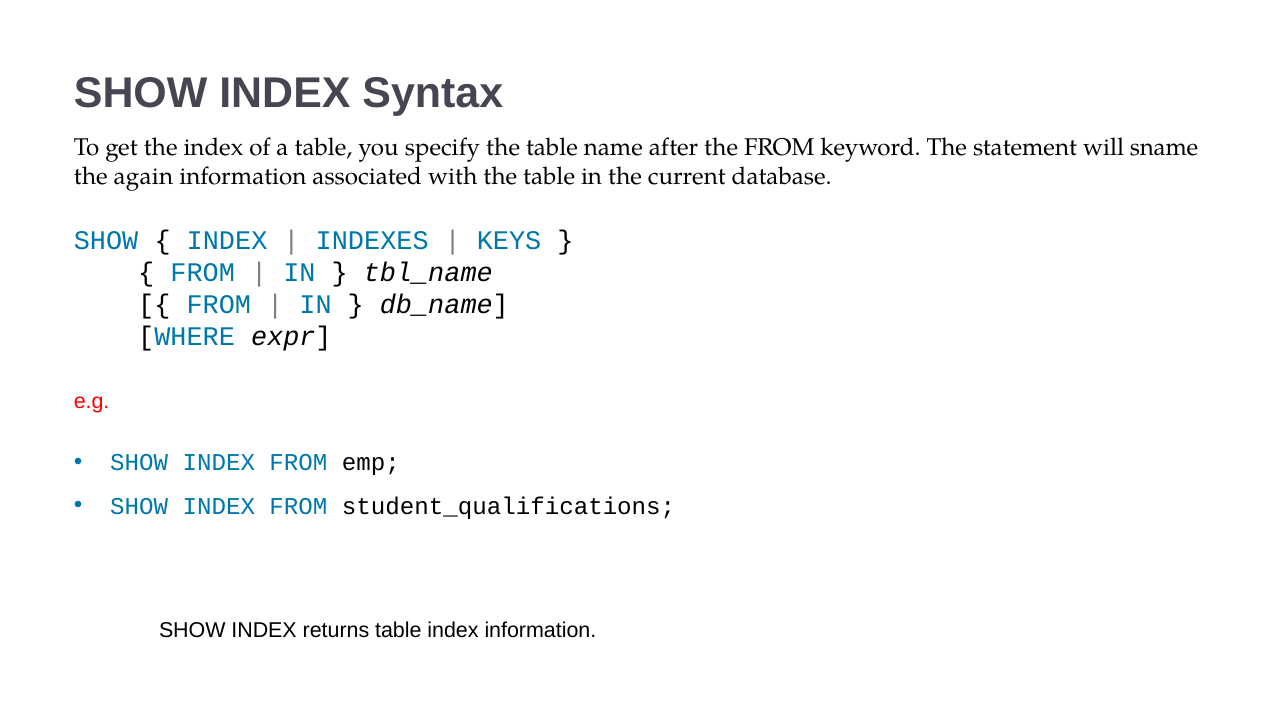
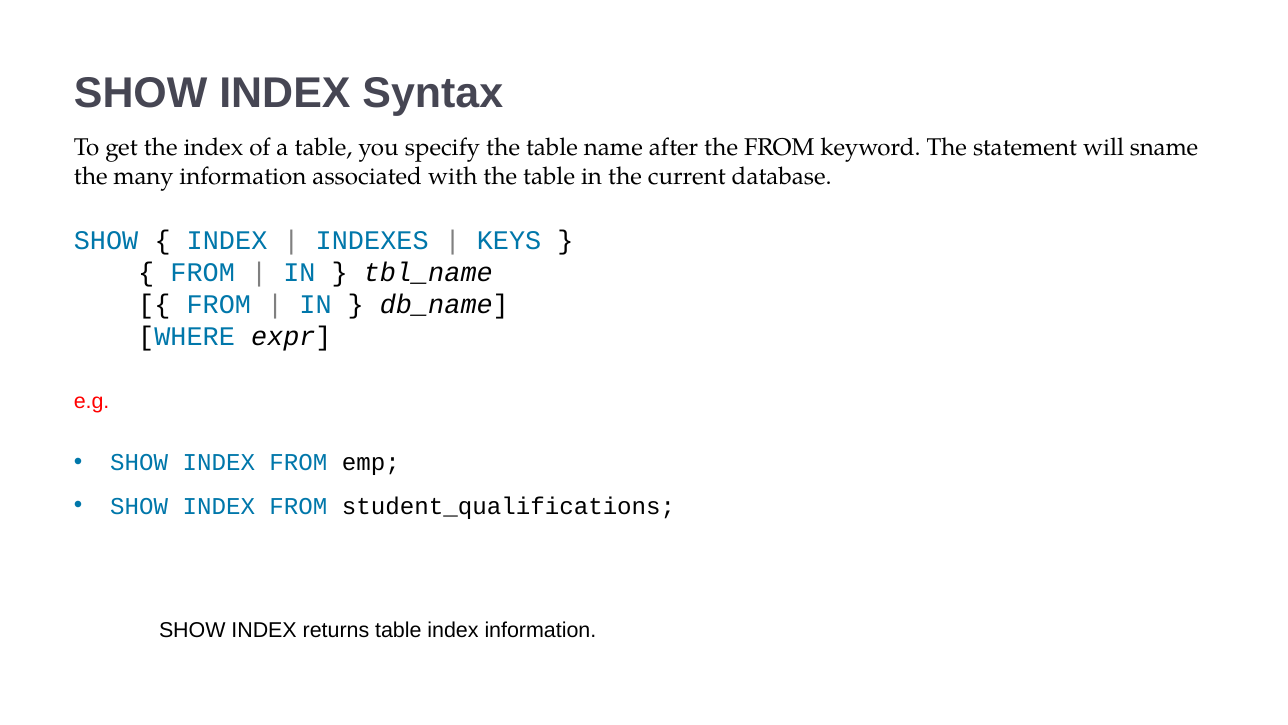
again: again -> many (144, 176)
